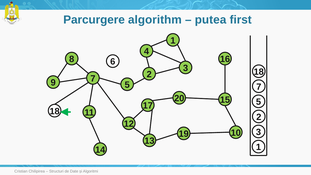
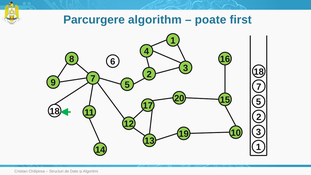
putea: putea -> poate (211, 20)
